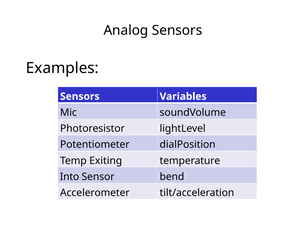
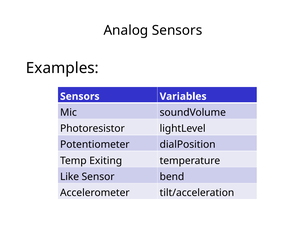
Into: Into -> Like (70, 176)
